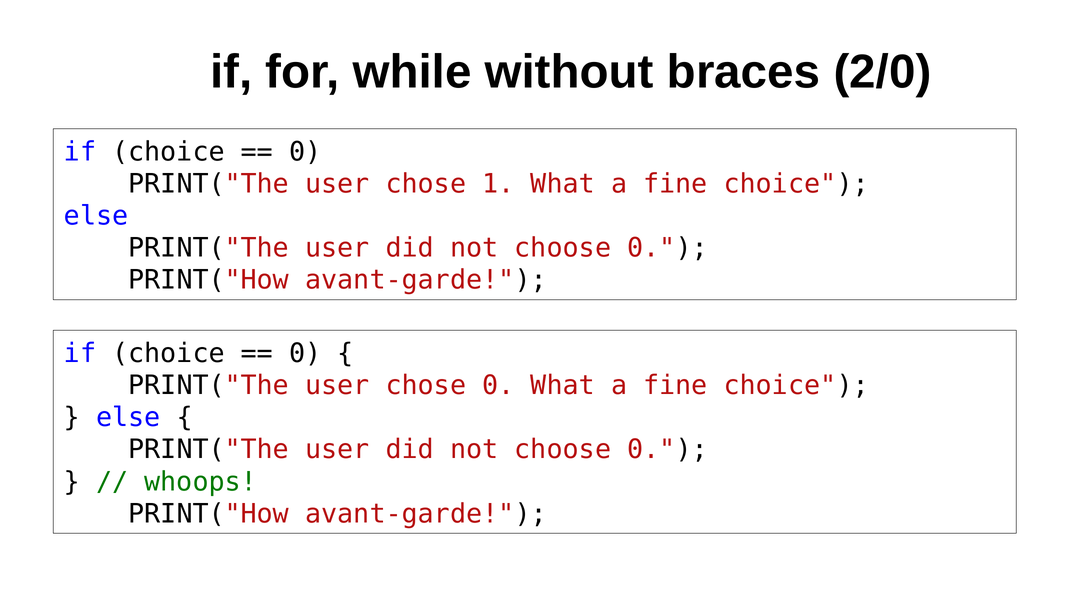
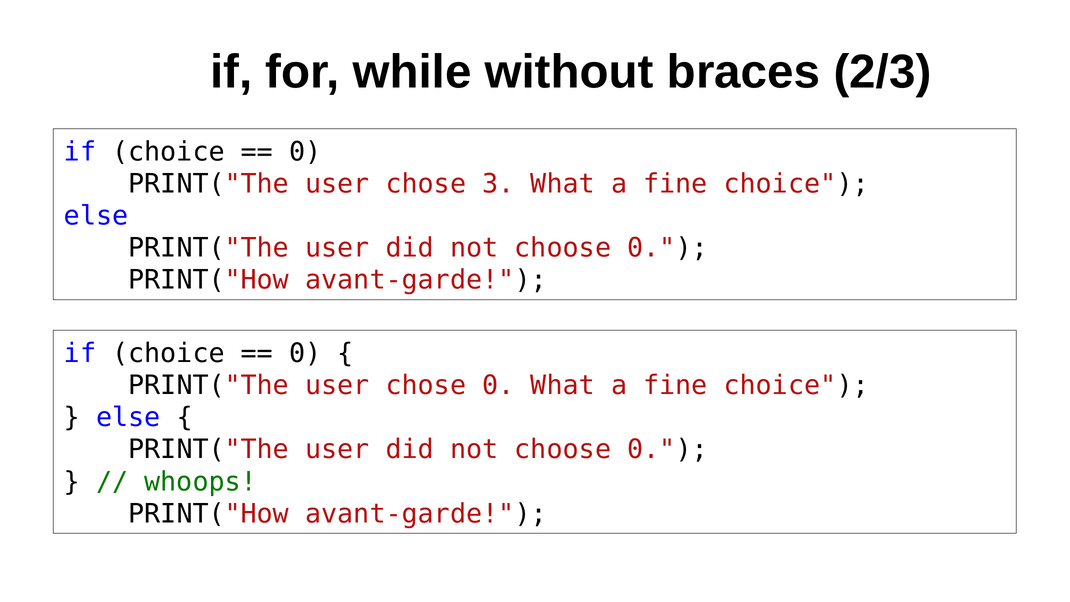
2/0: 2/0 -> 2/3 (882, 72)
1: 1 -> 3 (498, 184)
